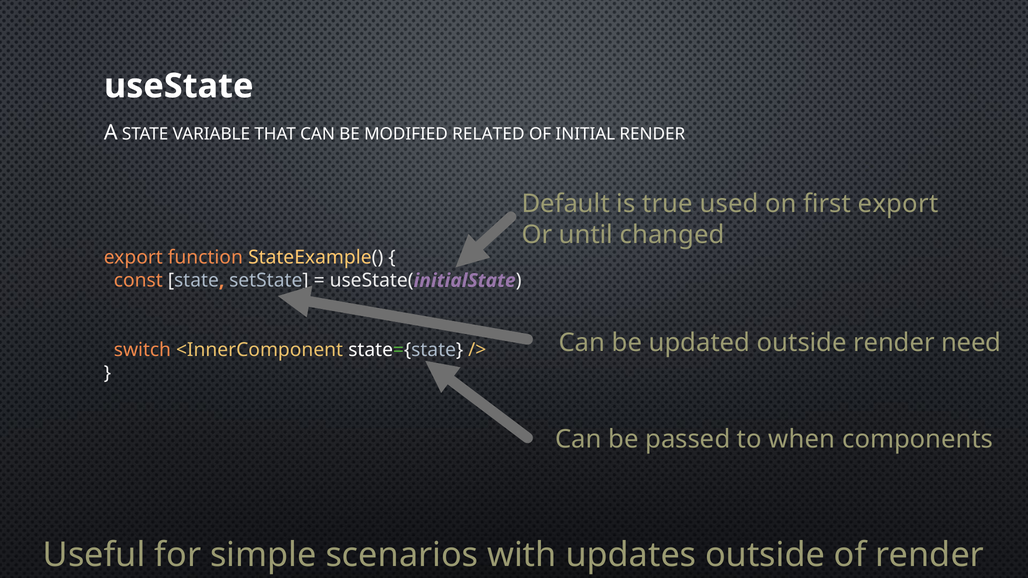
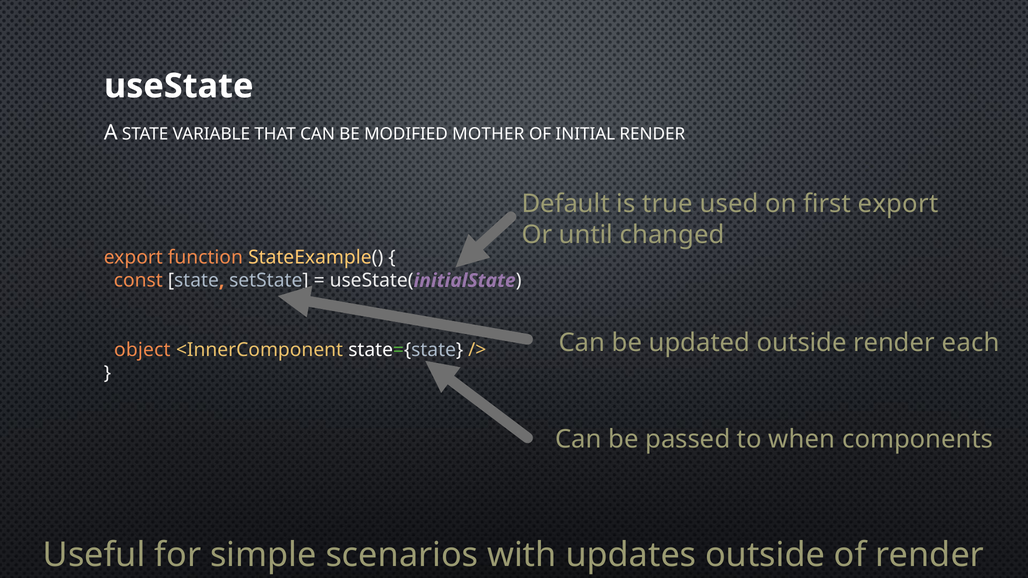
RELATED: RELATED -> MOTHER (488, 134)
need: need -> each (971, 343)
switch: switch -> object (142, 350)
